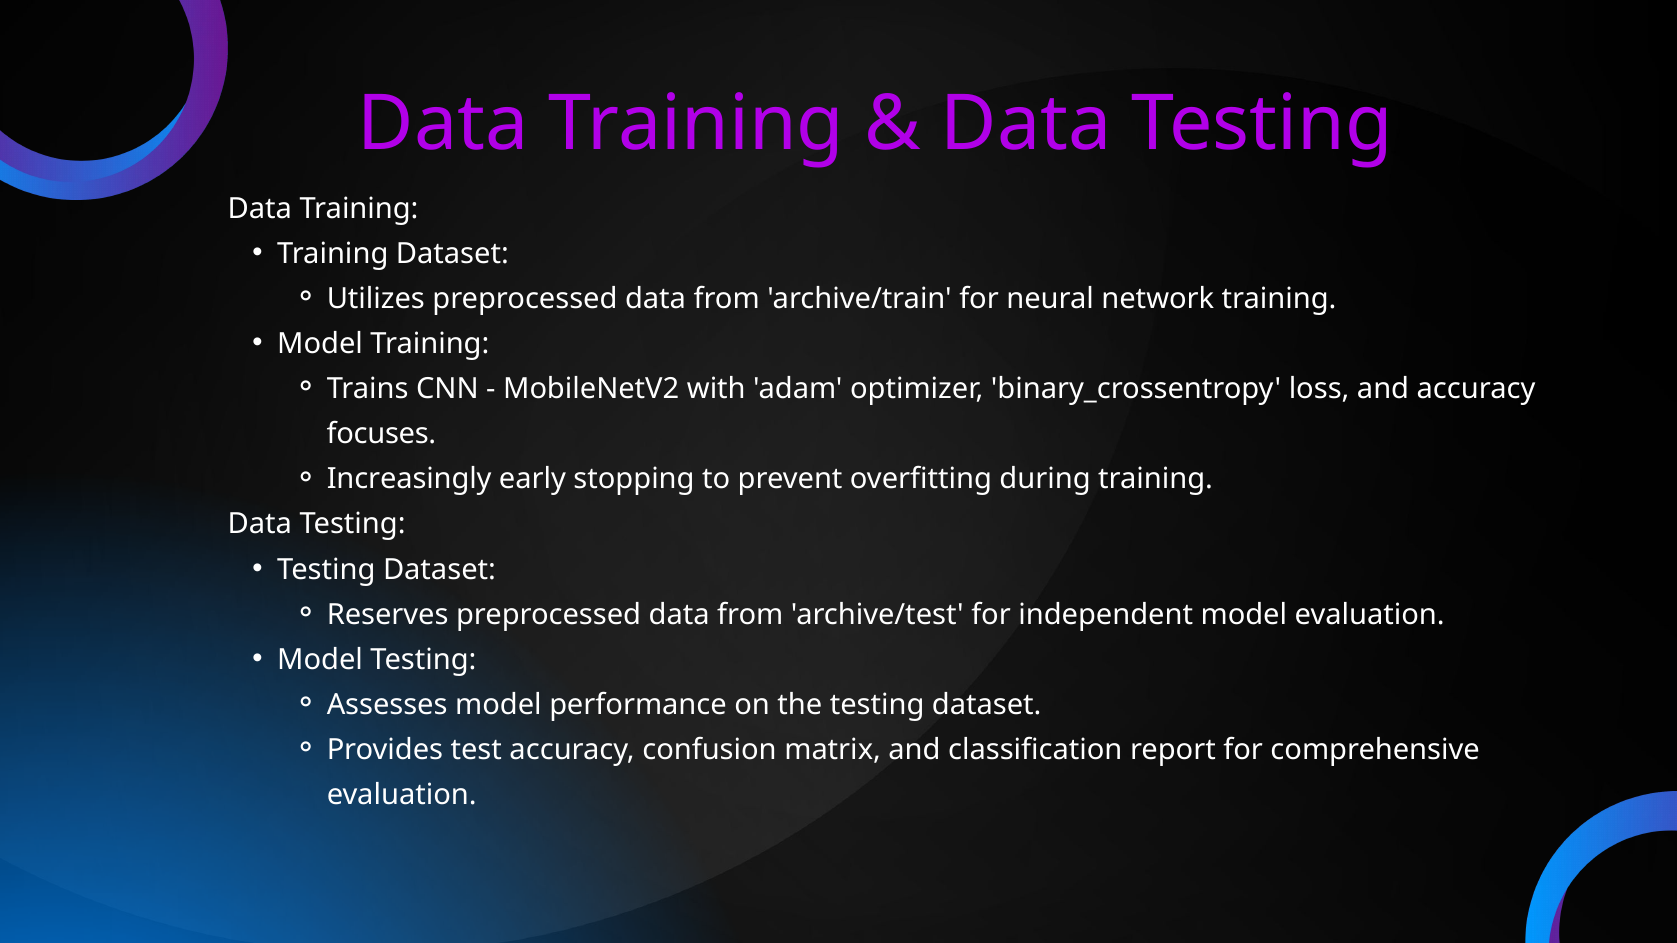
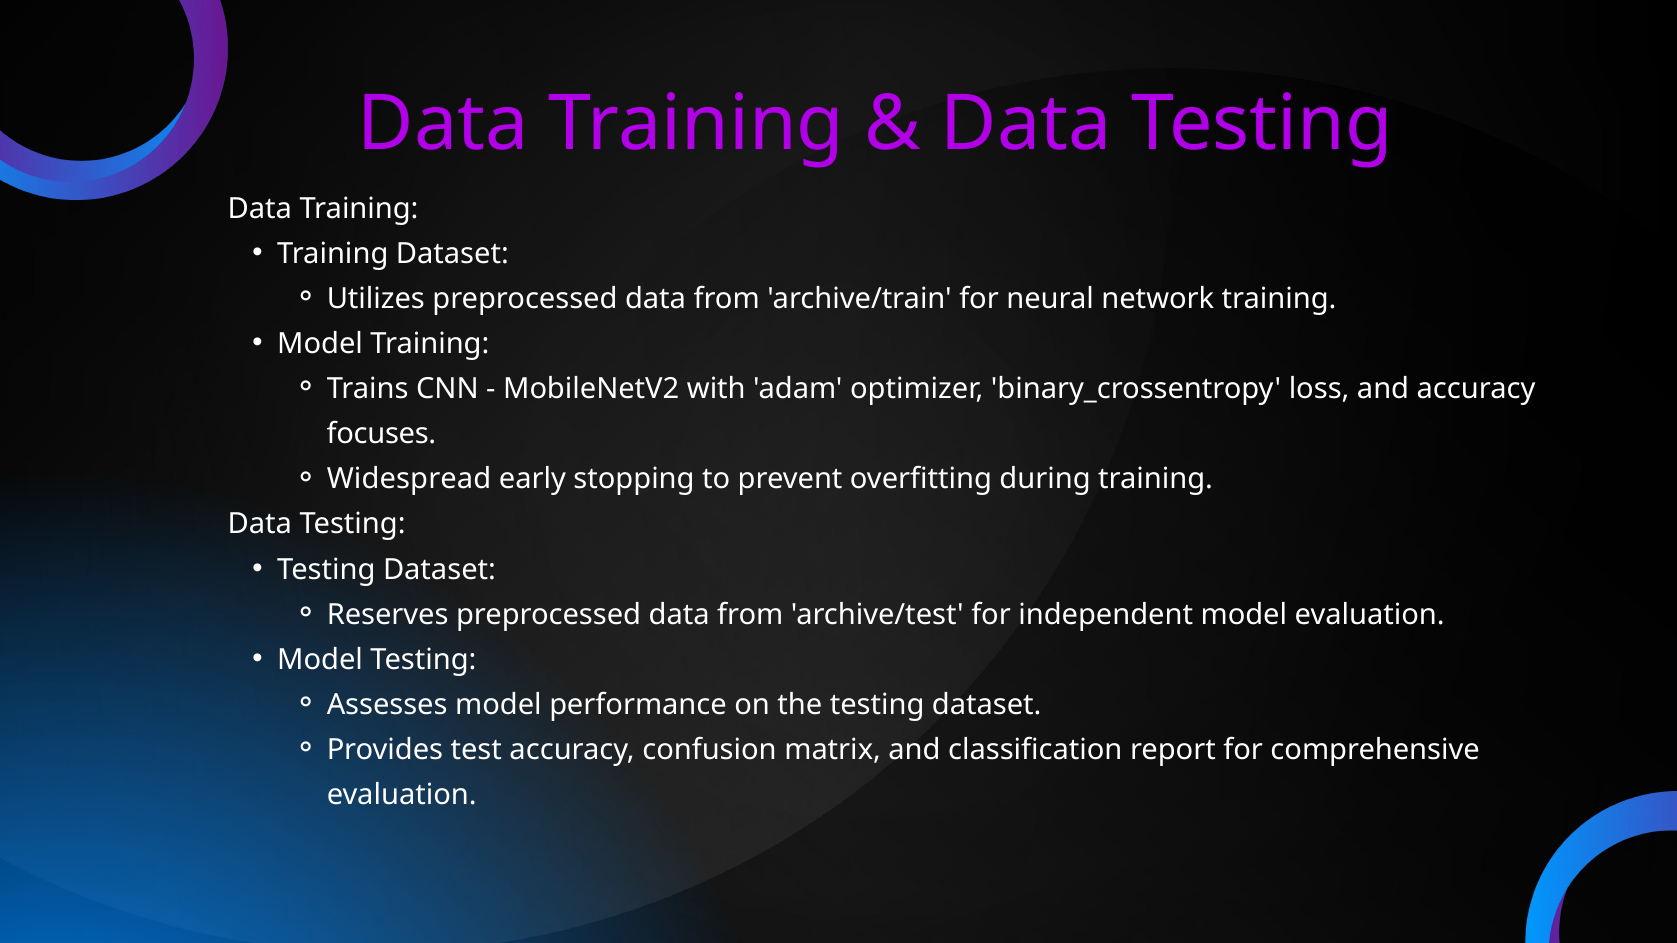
Increasingly: Increasingly -> Widespread (409, 479)
